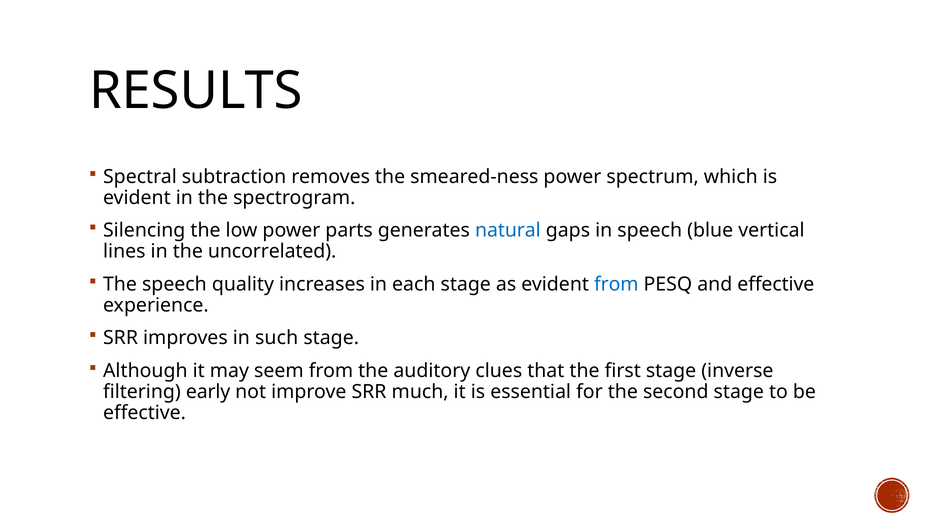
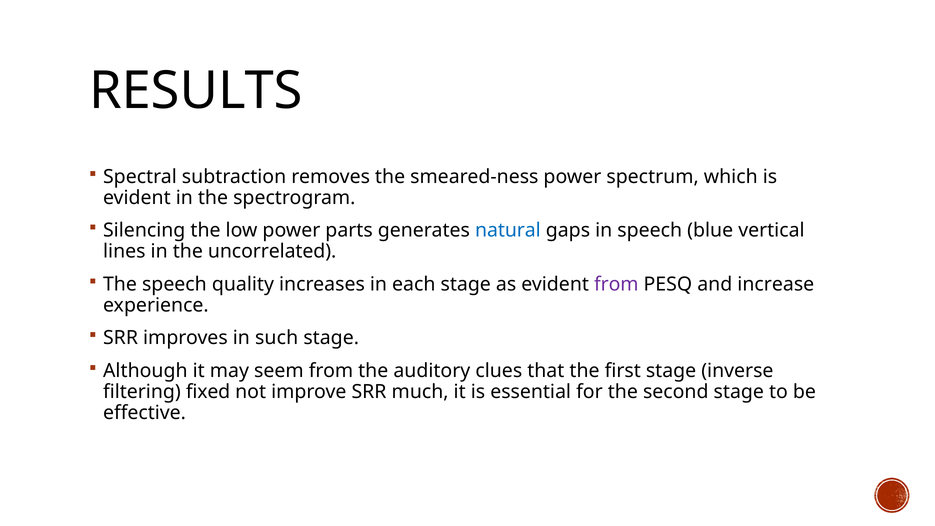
from colour: blue -> purple (616, 284)
and effective: effective -> increase (776, 284)
early: early -> fixed (208, 392)
